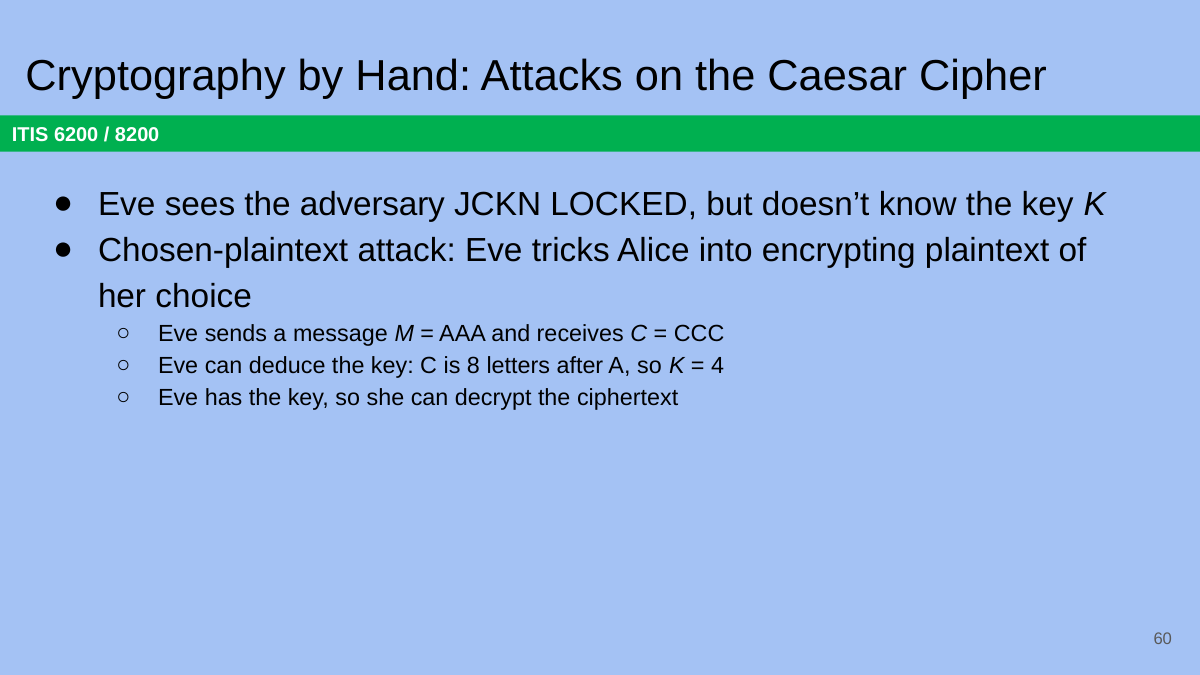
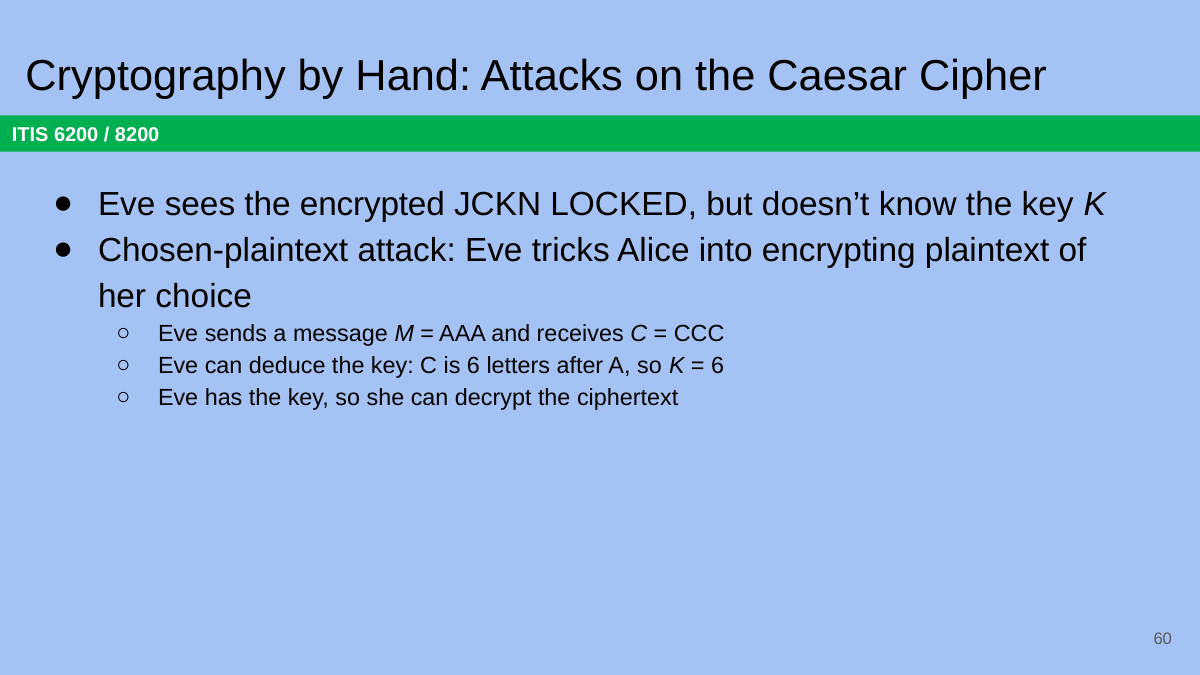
adversary: adversary -> encrypted (372, 204)
is 8: 8 -> 6 (473, 366)
4: 4 -> 6 (718, 366)
